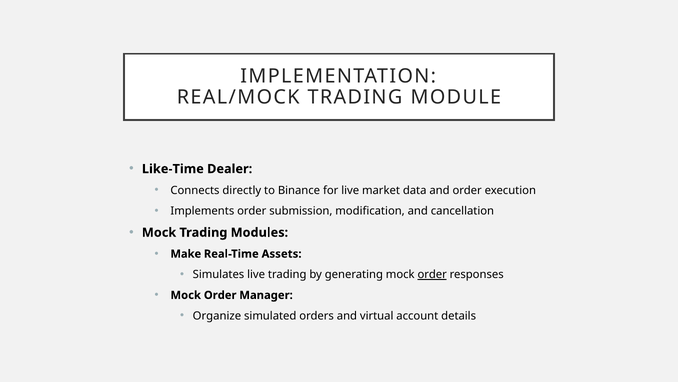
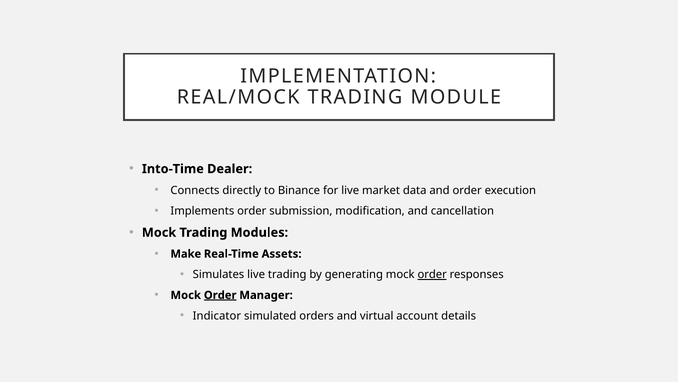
Like-Time: Like-Time -> Into-Time (173, 169)
Order underline: none -> present (220, 295)
Organize: Organize -> Indicator (217, 315)
